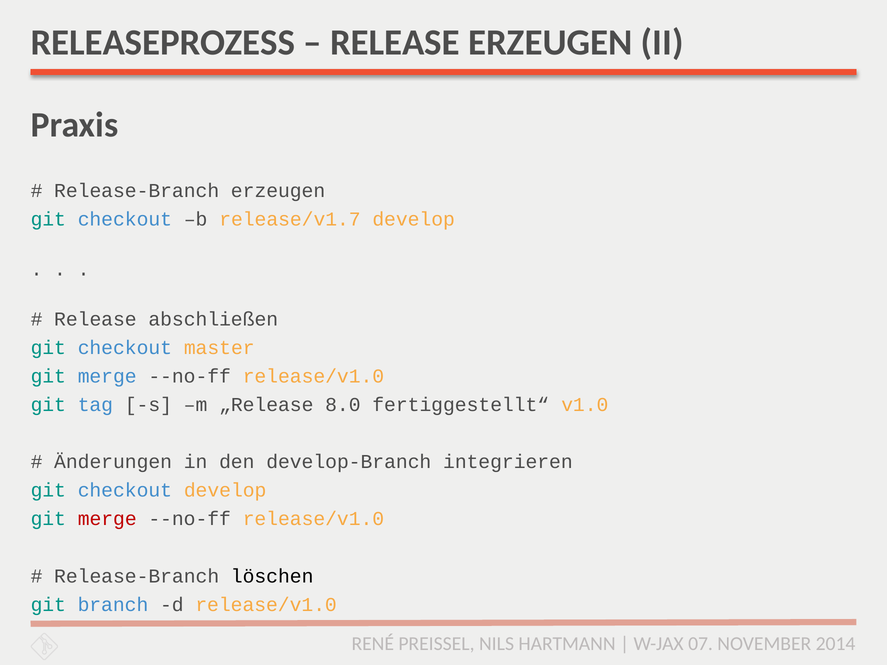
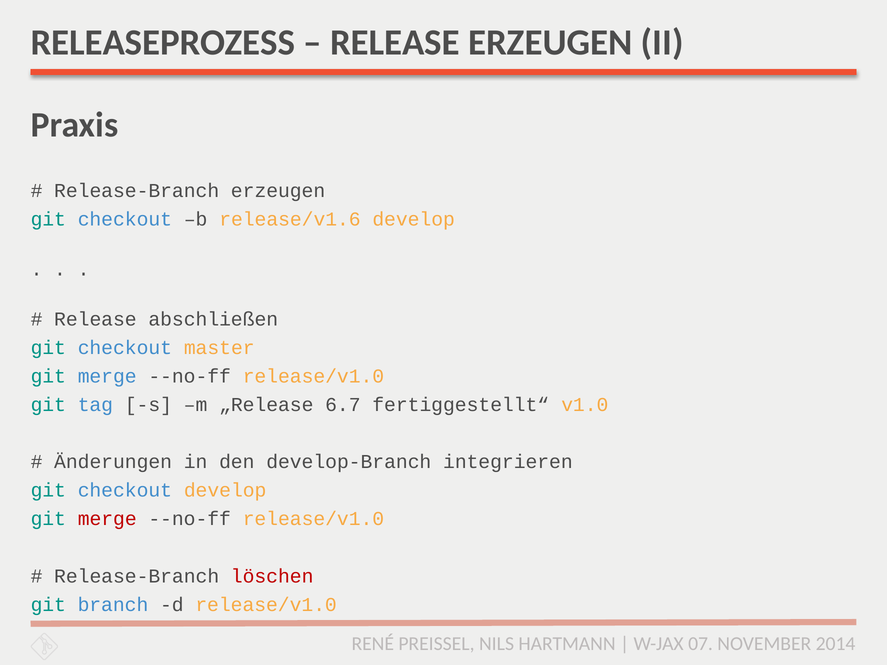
release/v1.7: release/v1.7 -> release/v1.6 (290, 219)
8.0: 8.0 -> 6.7 (343, 405)
löschen colour: black -> red (272, 576)
